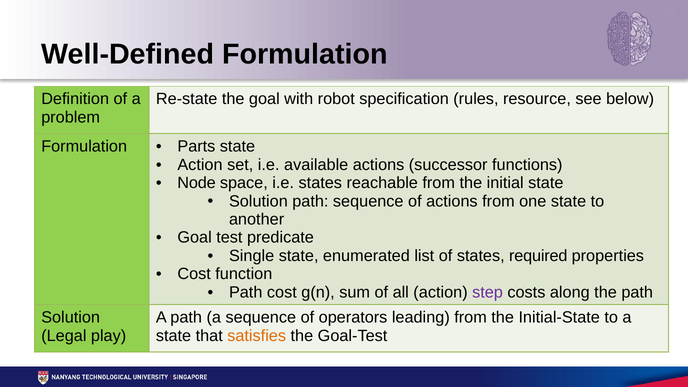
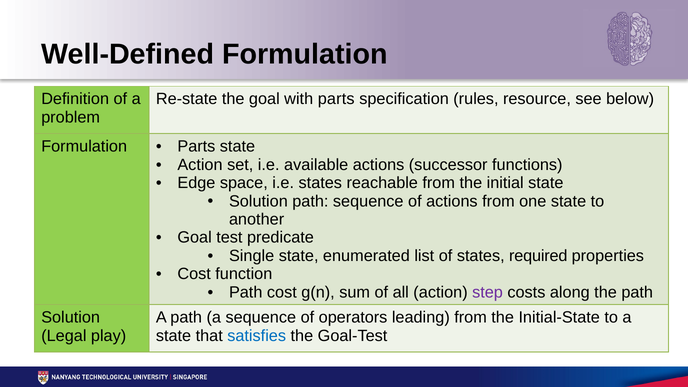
with robot: robot -> parts (336, 99)
Node: Node -> Edge (196, 183)
satisfies colour: orange -> blue (257, 336)
